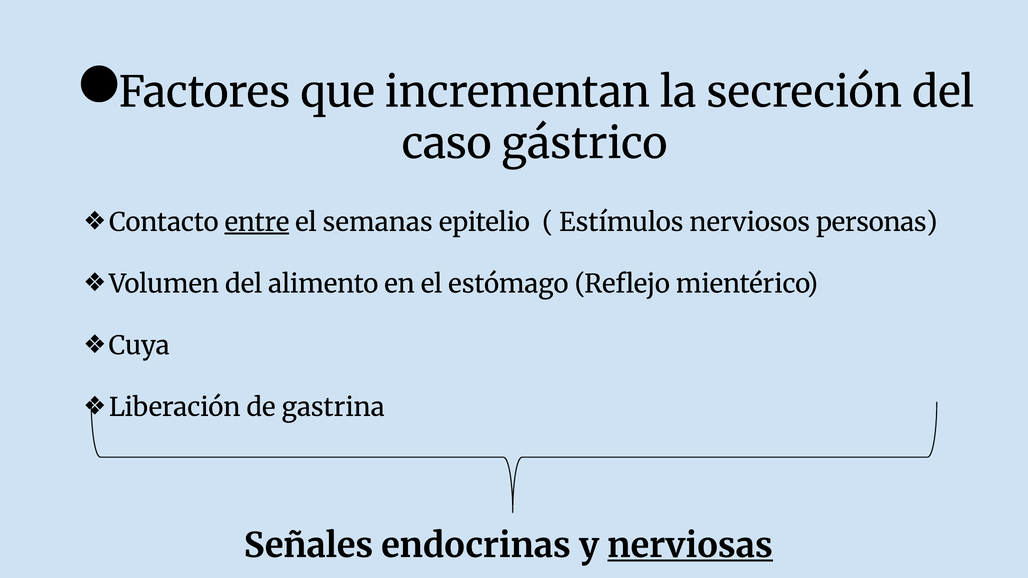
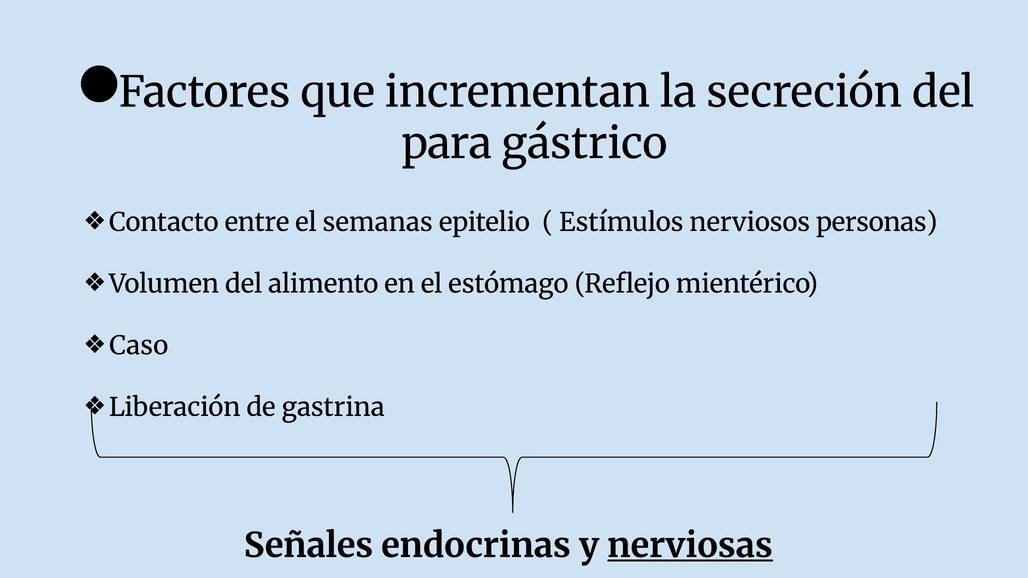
caso: caso -> para (447, 144)
entre underline: present -> none (257, 223)
Cuya: Cuya -> Caso (139, 346)
